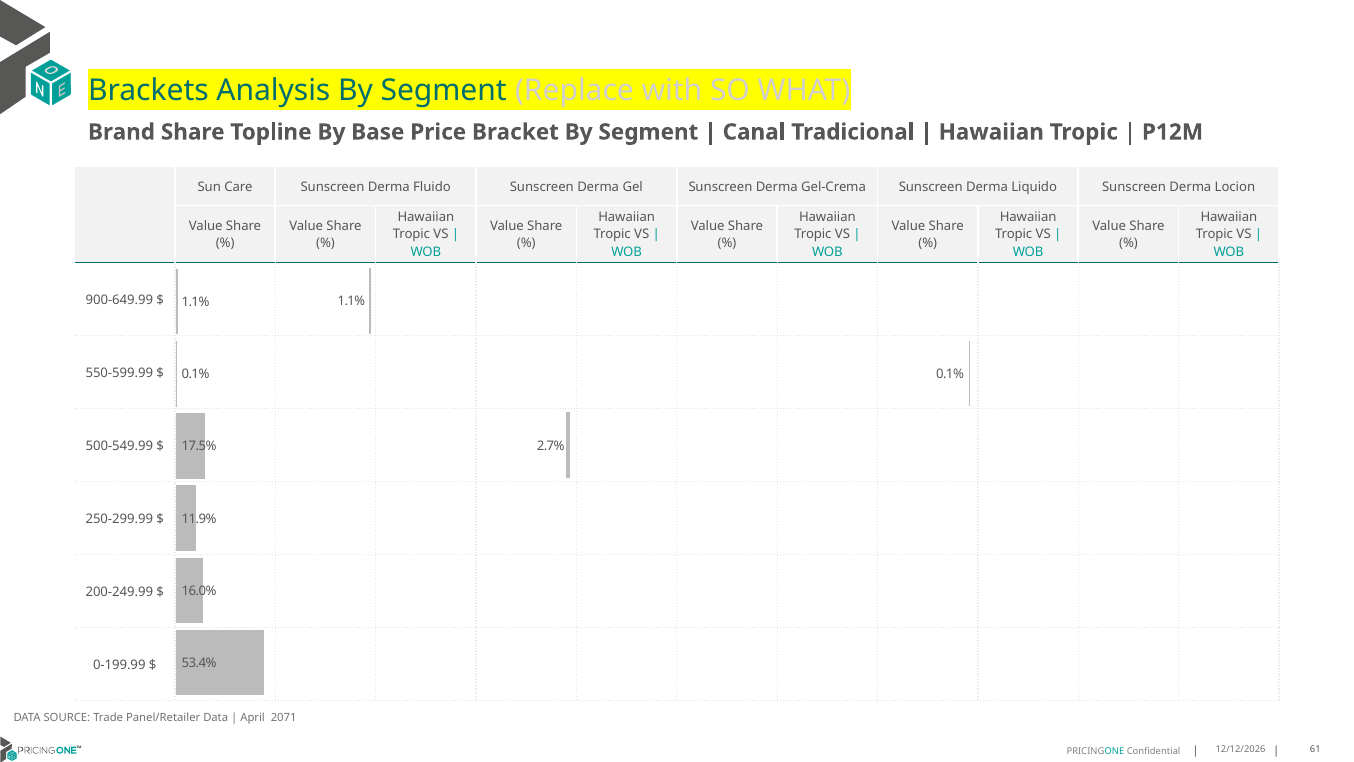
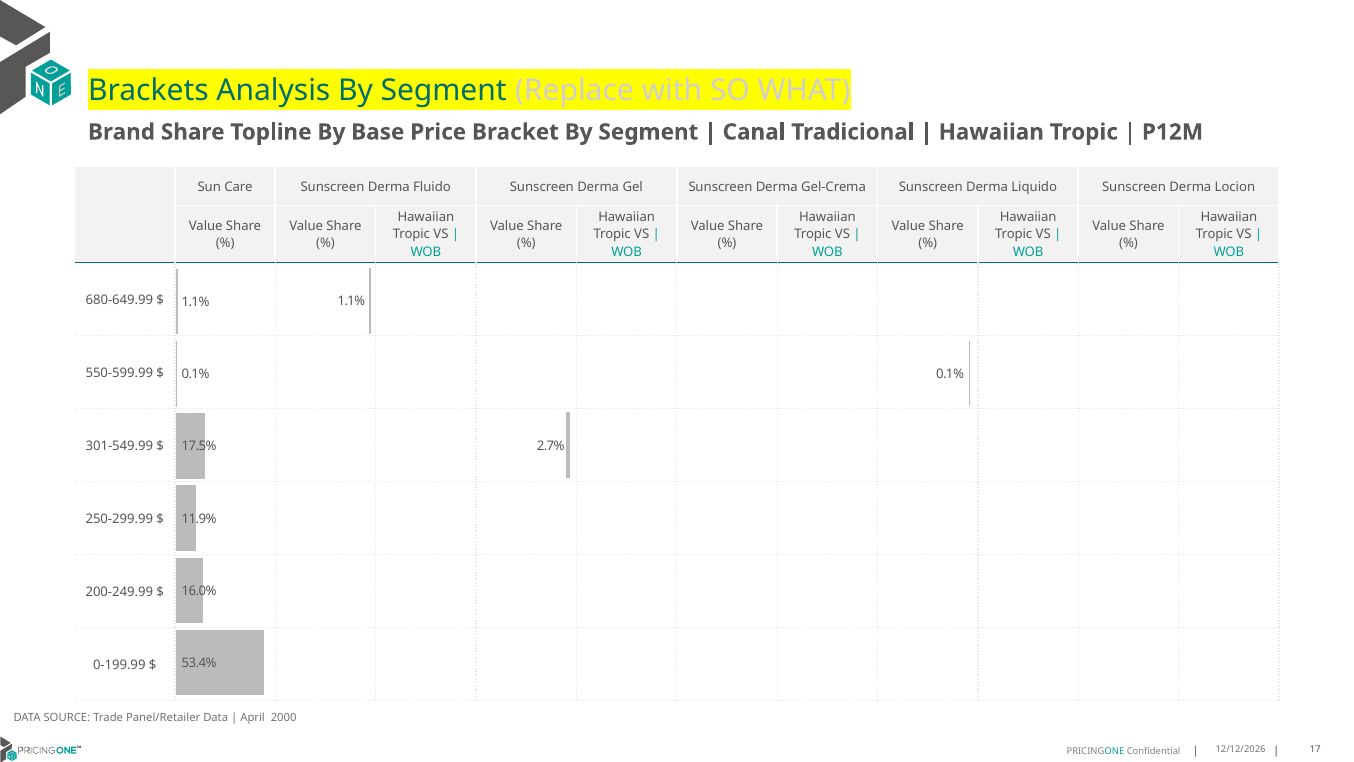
900-649.99: 900-649.99 -> 680-649.99 (119, 300)
500-549.99: 500-549.99 -> 301-549.99 (119, 446)
2071: 2071 -> 2000 (284, 717)
61: 61 -> 17 (1315, 749)
